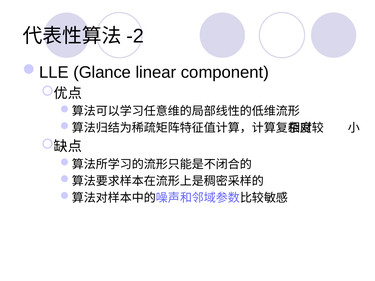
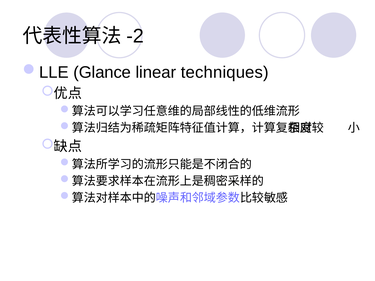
component: component -> techniques (225, 72)
